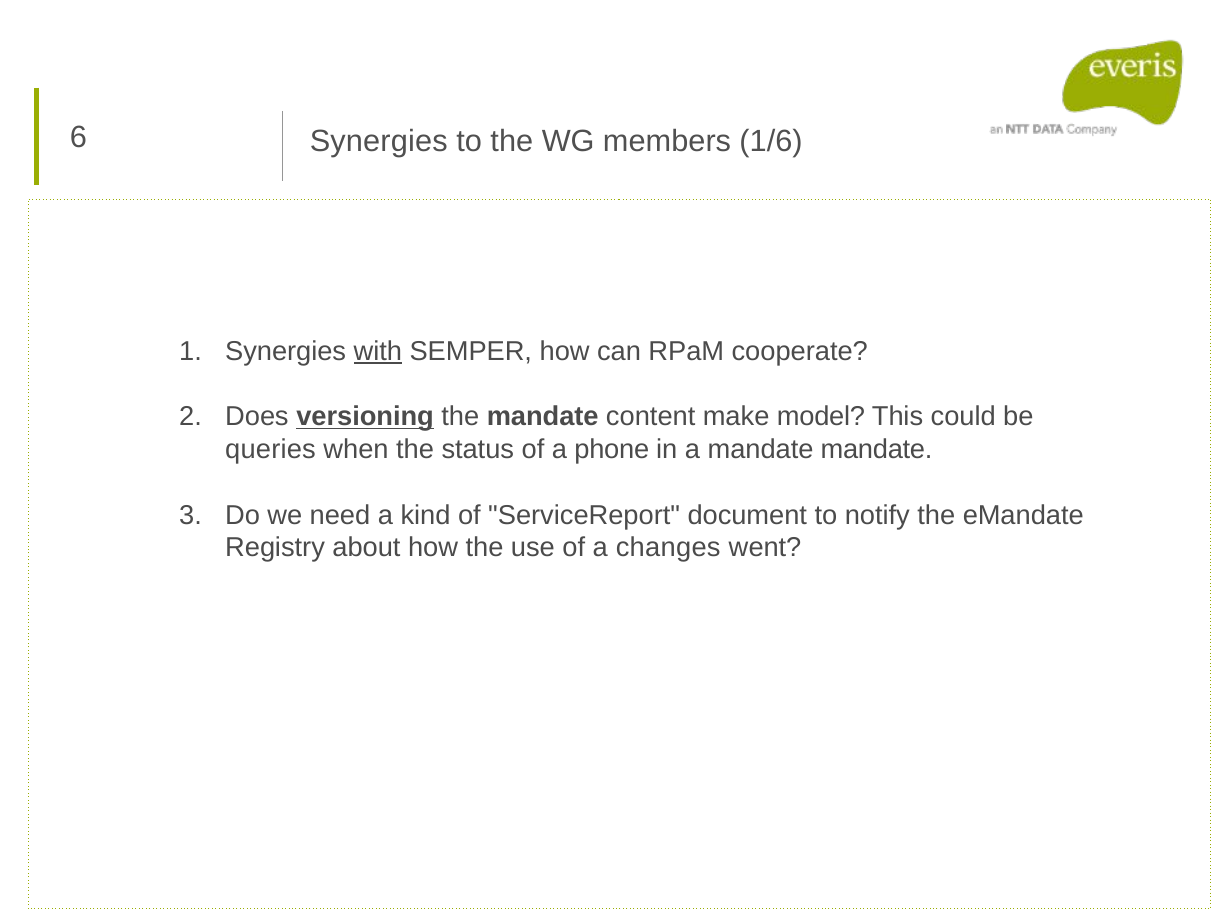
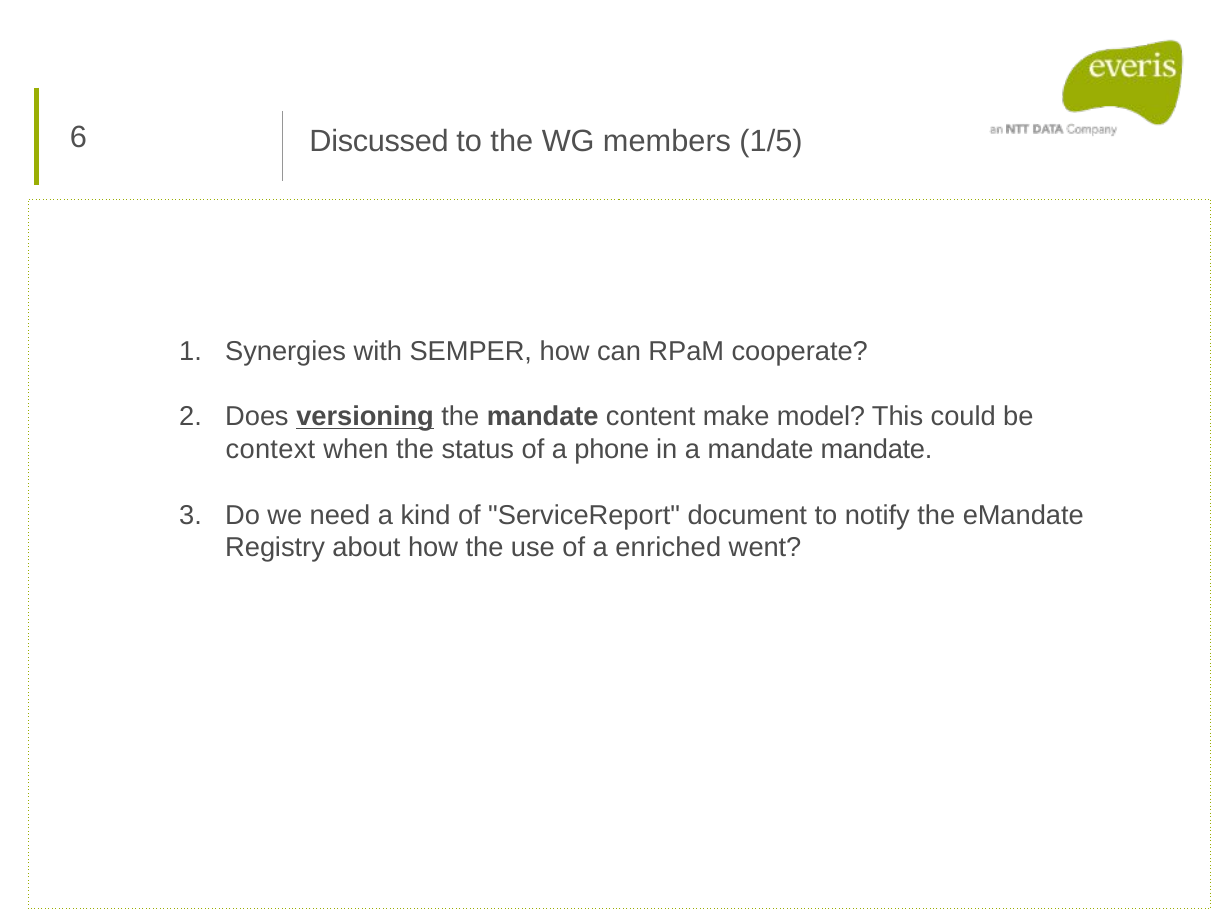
6 Synergies: Synergies -> Discussed (379, 142)
1/6: 1/6 -> 1/5 (771, 142)
with underline: present -> none (378, 352)
queries: queries -> context (270, 450)
changes: changes -> enriched (668, 548)
